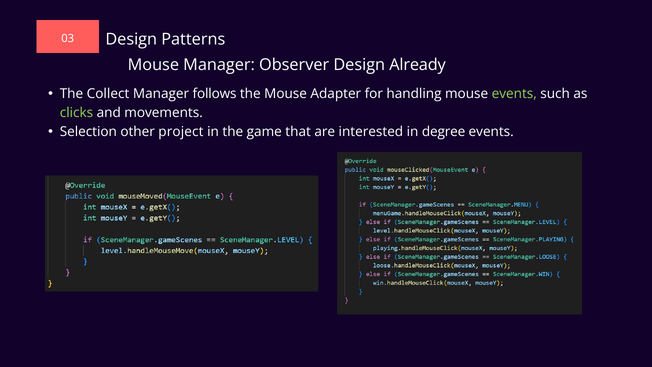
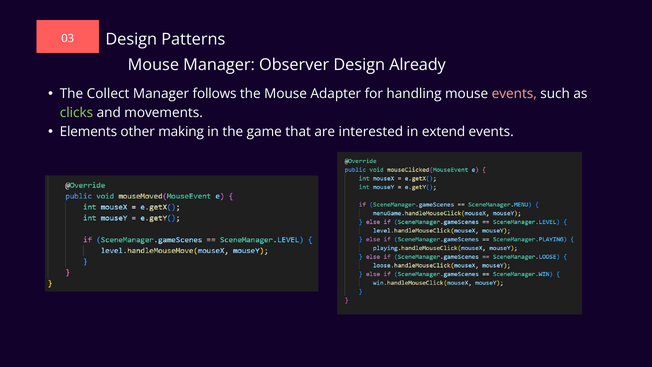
events colour: light green -> pink (514, 94)
Selection: Selection -> Elements (88, 132)
project: project -> making (181, 132)
degree: degree -> extend (444, 132)
